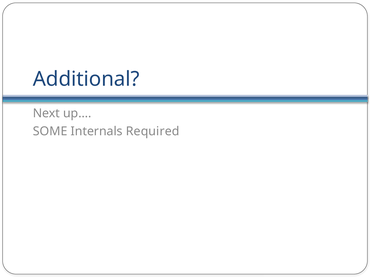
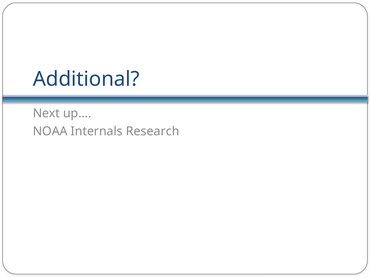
SOME: SOME -> NOAA (50, 131)
Required: Required -> Research (153, 131)
